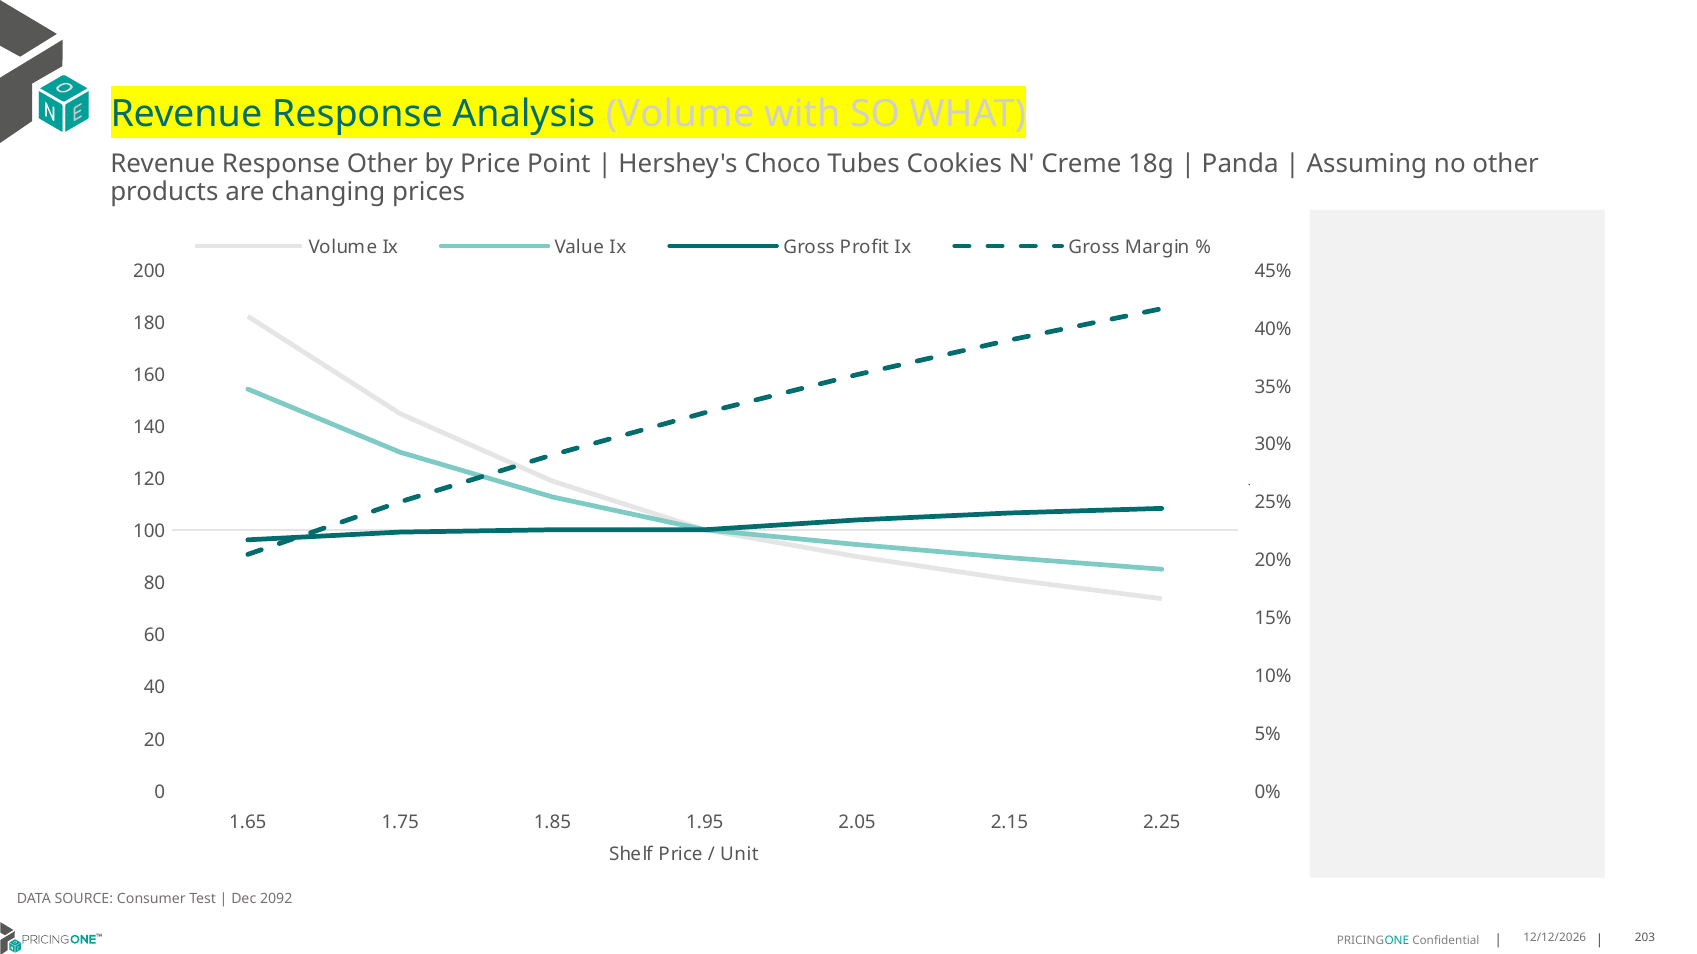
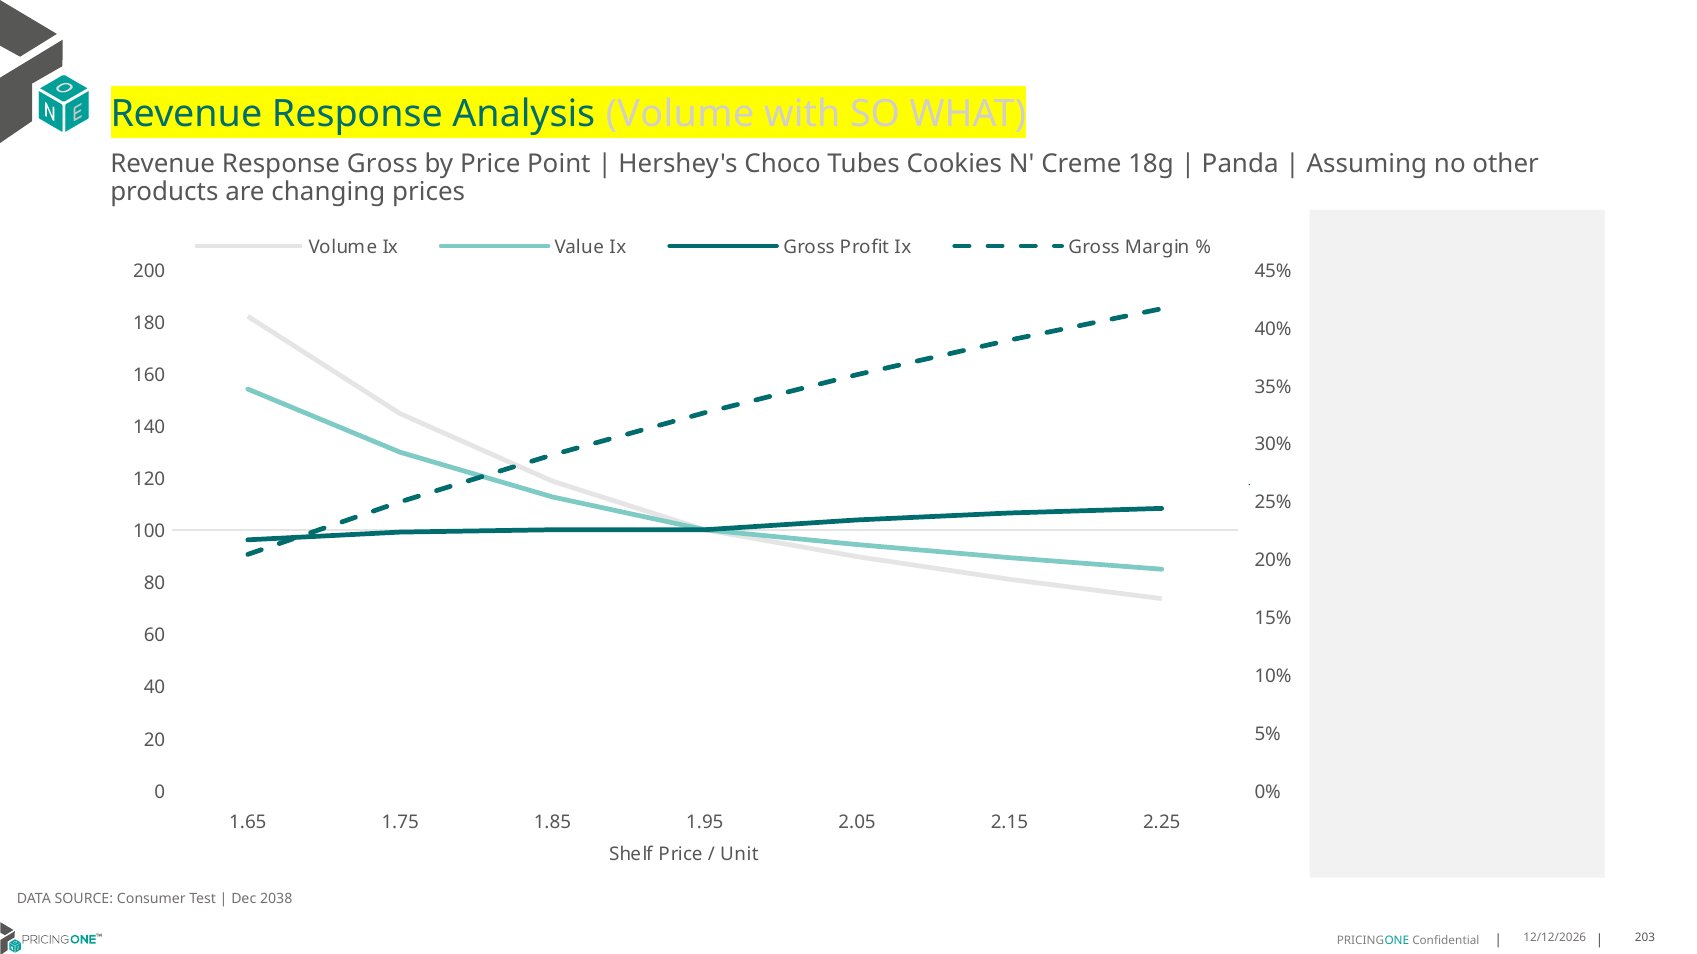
Response Other: Other -> Gross (382, 164)
2092: 2092 -> 2038 (276, 899)
